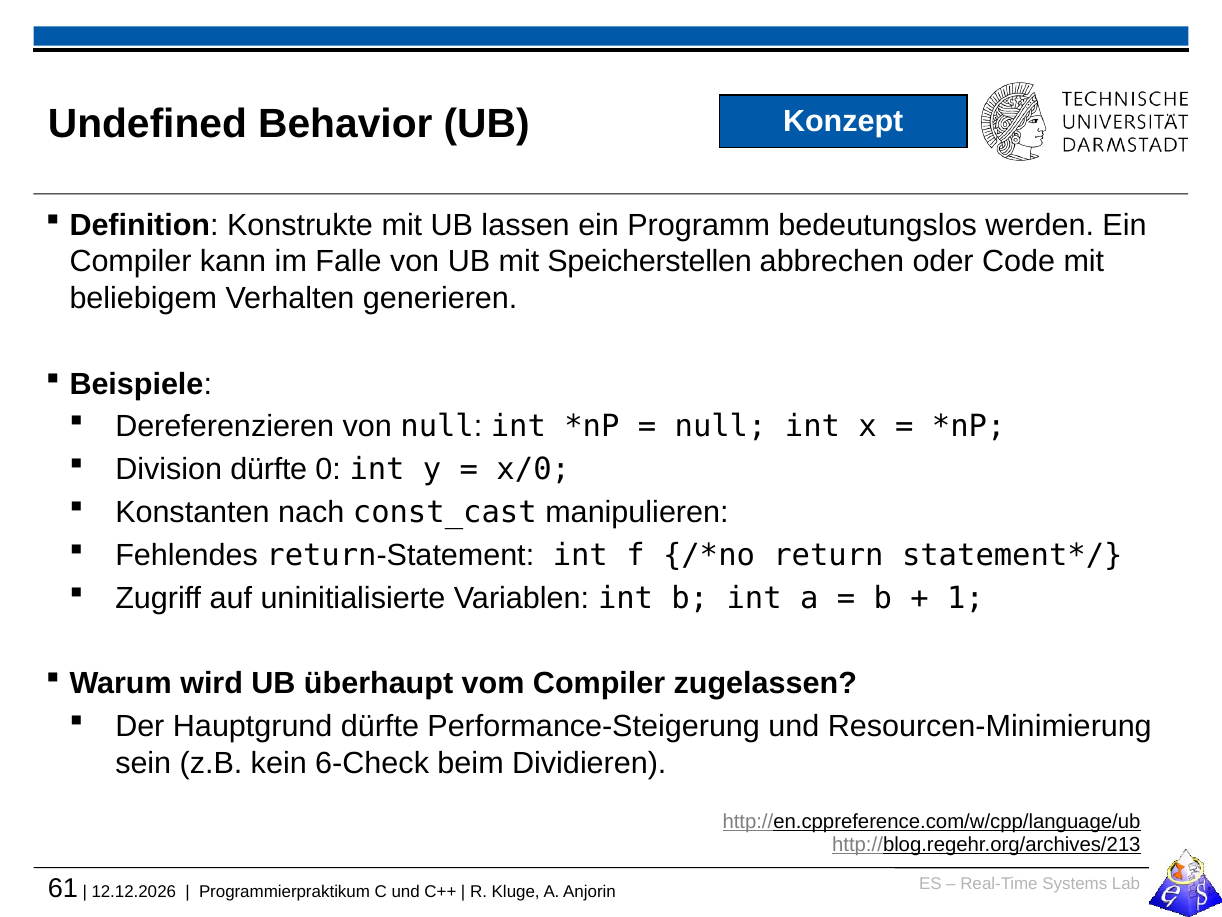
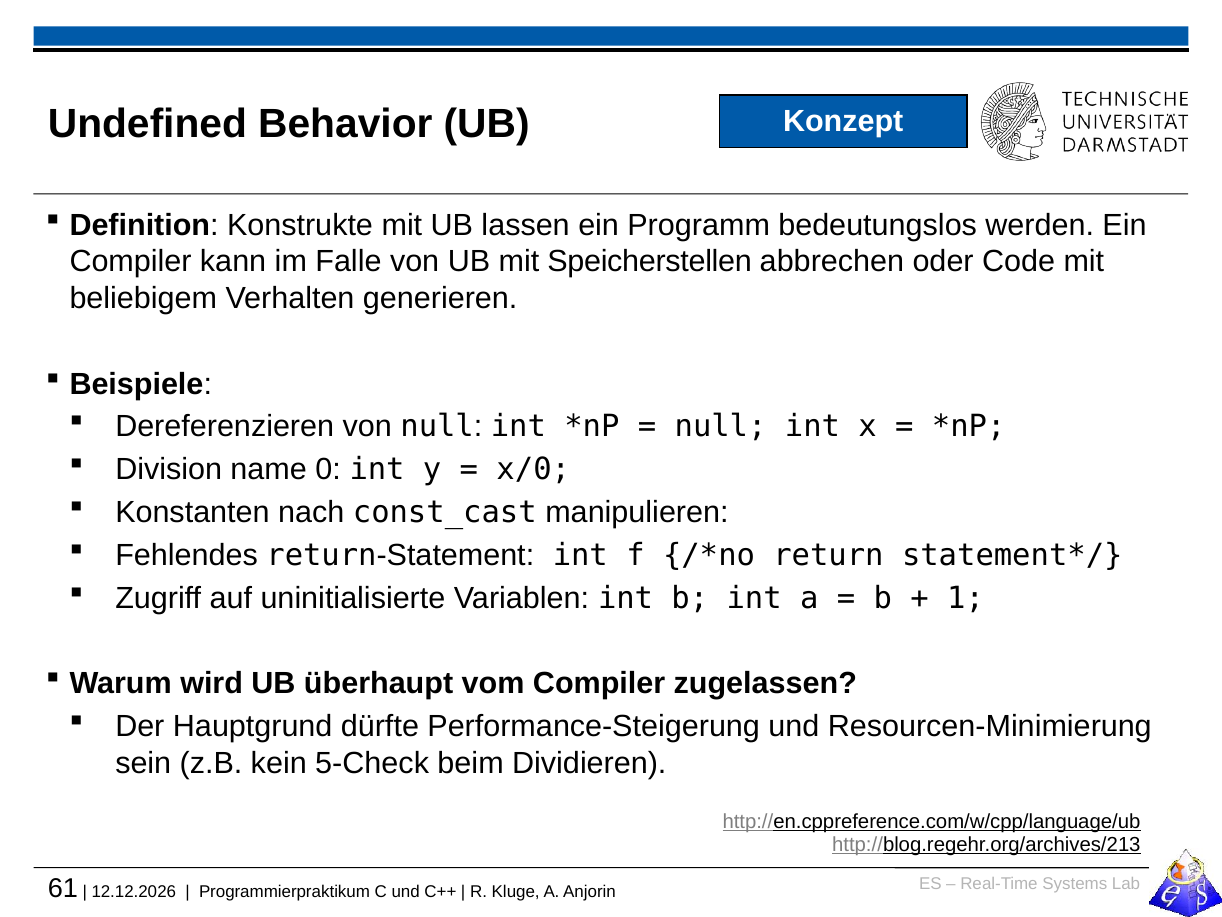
Division dürfte: dürfte -> name (269, 469)
6-Check: 6-Check -> 5-Check (372, 763)
